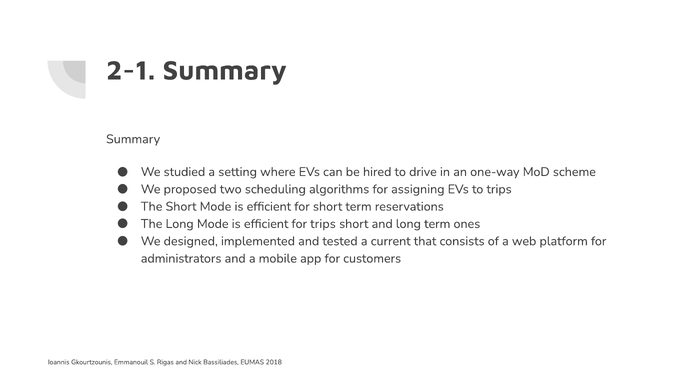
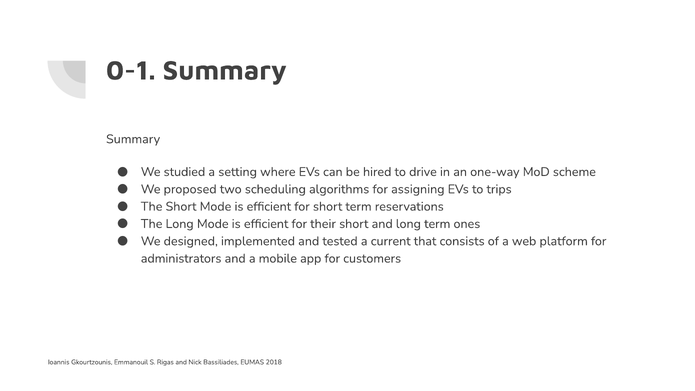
2-1: 2-1 -> 0-1 (131, 71)
for trips: trips -> their (323, 224)
